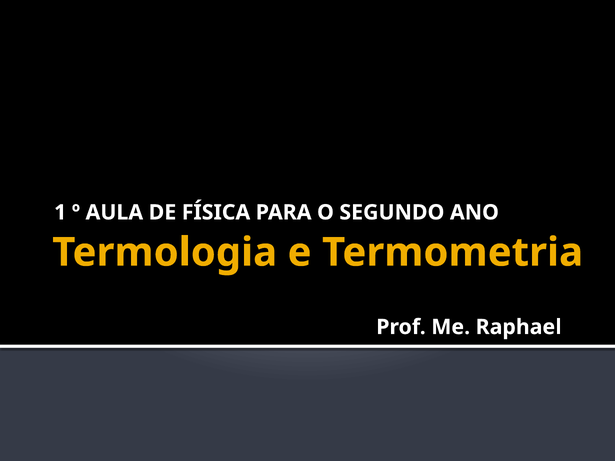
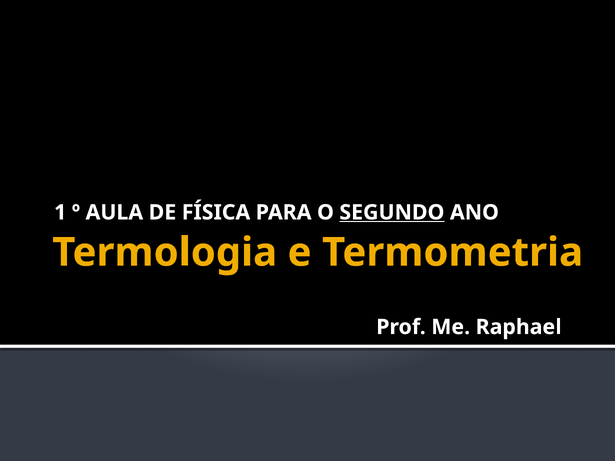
SEGUNDO underline: none -> present (392, 213)
